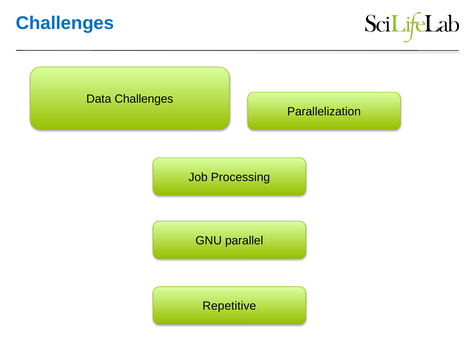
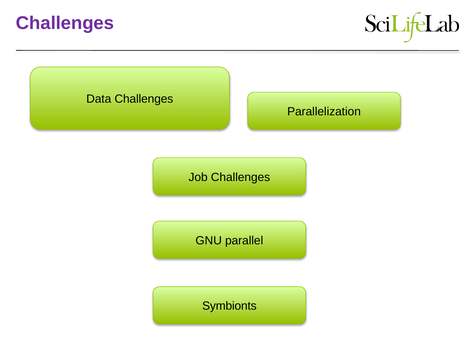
Challenges colour: blue -> purple (65, 23)
Job Processing: Processing -> Challenges (241, 177)
Repetitive: Repetitive -> Symbionts (229, 307)
